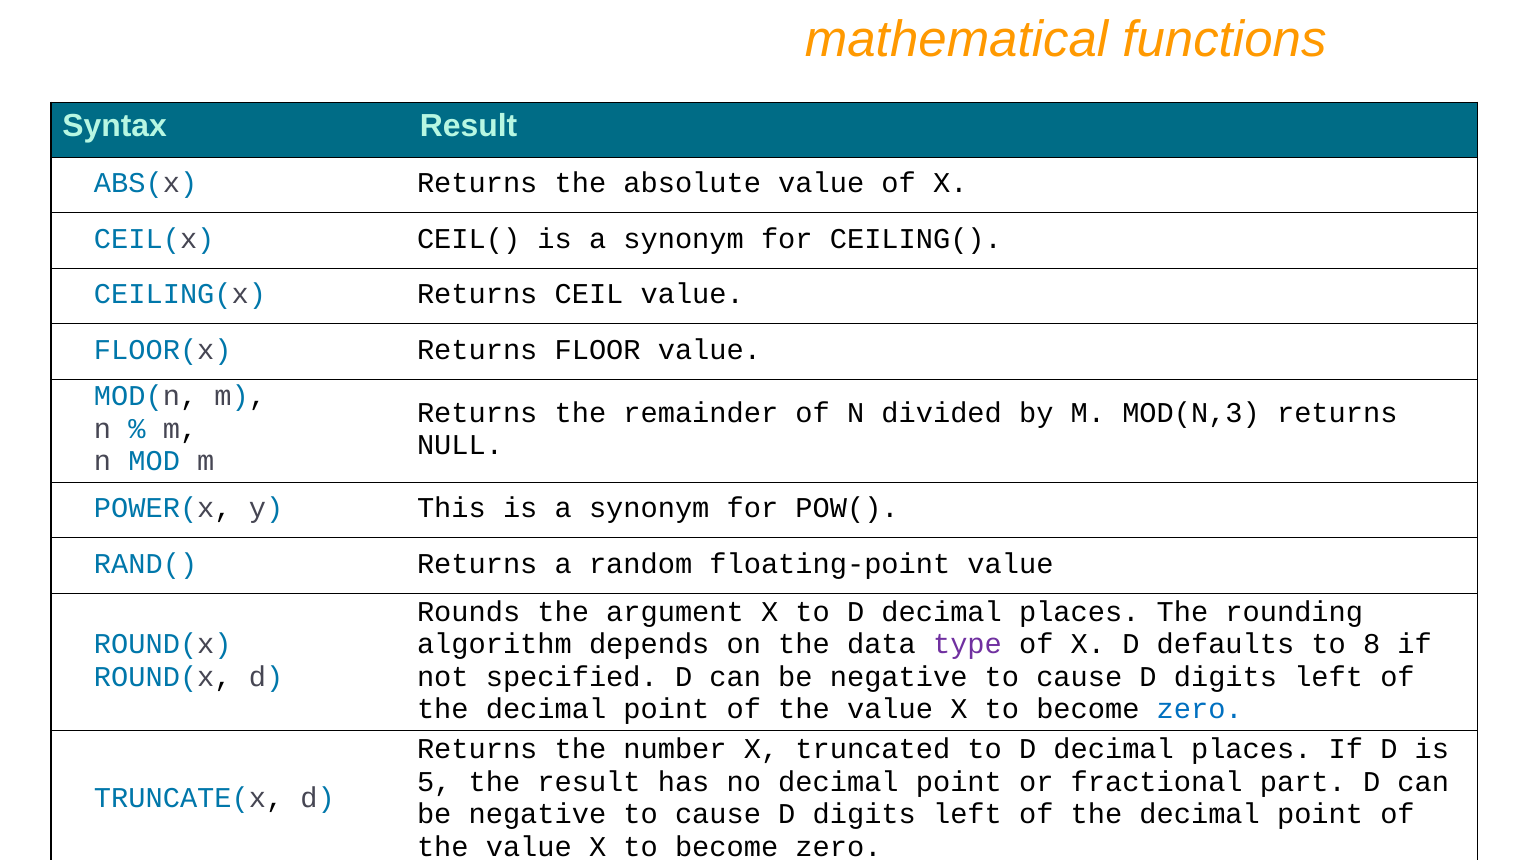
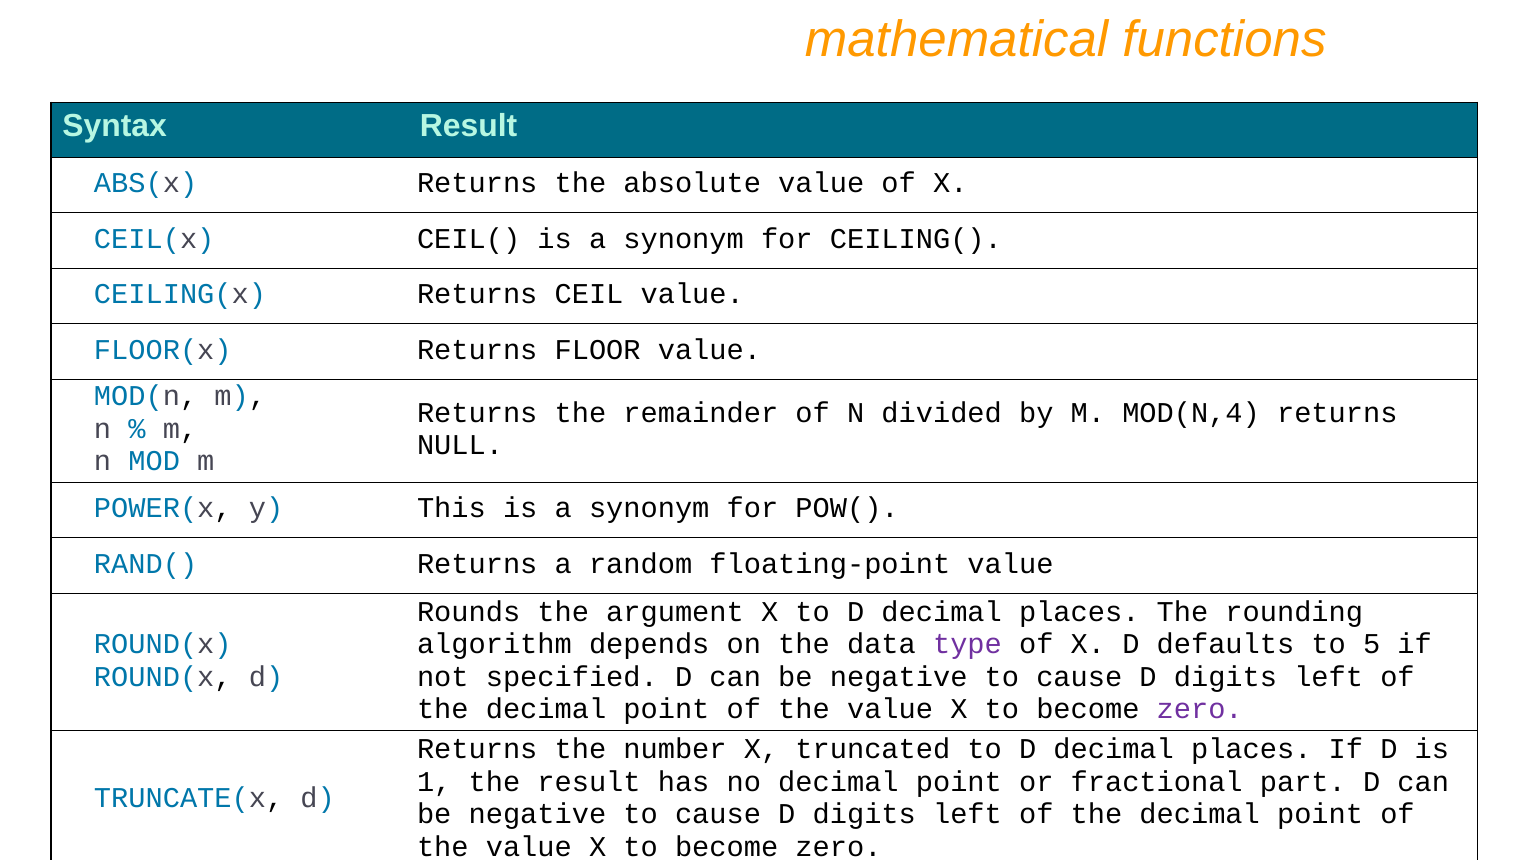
MOD(N,3: MOD(N,3 -> MOD(N,4 (1191, 413)
8: 8 -> 5 (1372, 644)
zero colour: blue -> purple (1200, 709)
5: 5 -> 1 (434, 782)
